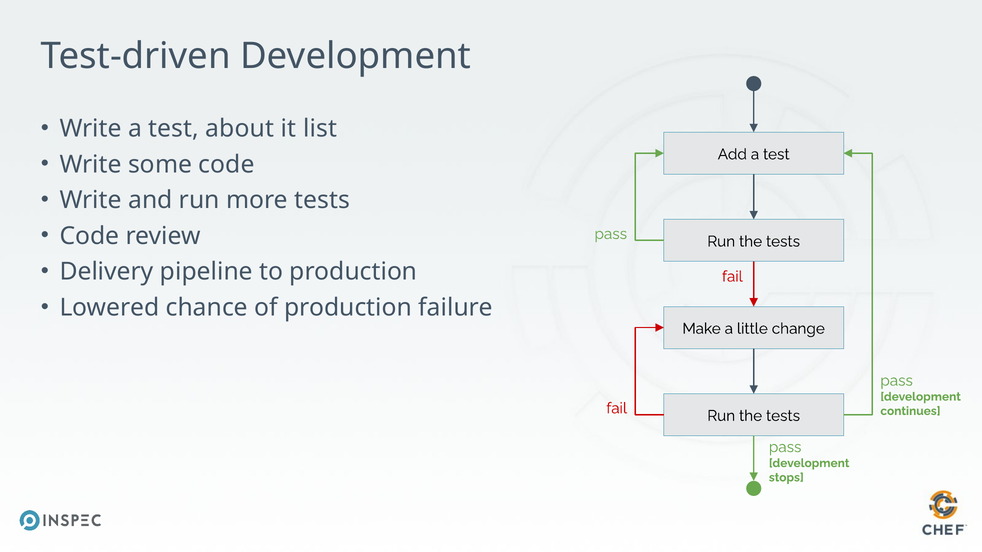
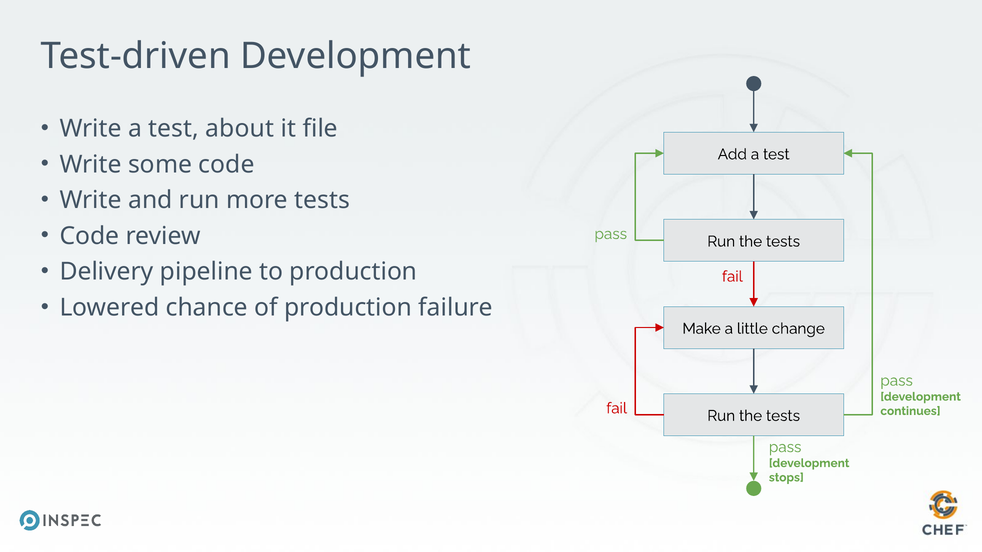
list: list -> file (320, 129)
